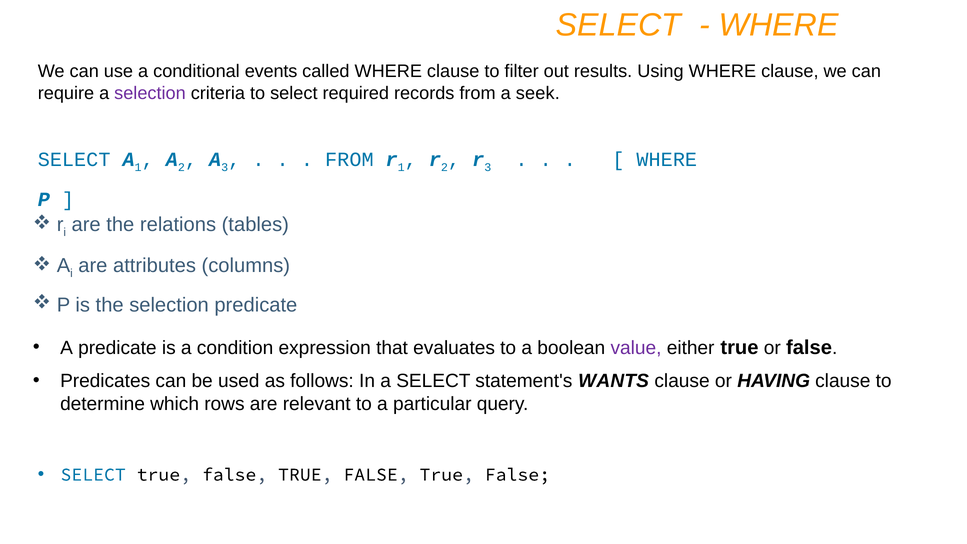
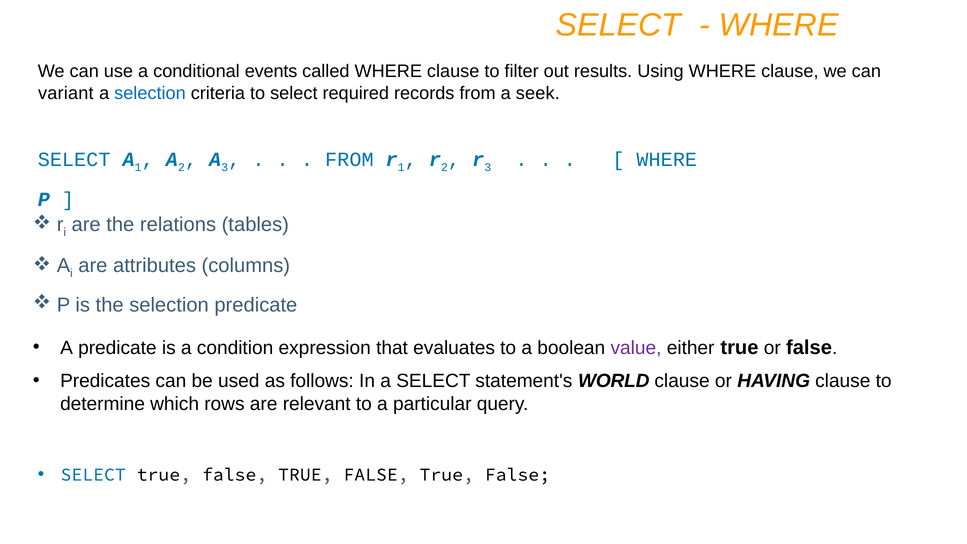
require: require -> variant (66, 93)
selection colour: purple -> blue (150, 93)
WANTS: WANTS -> WORLD (614, 381)
